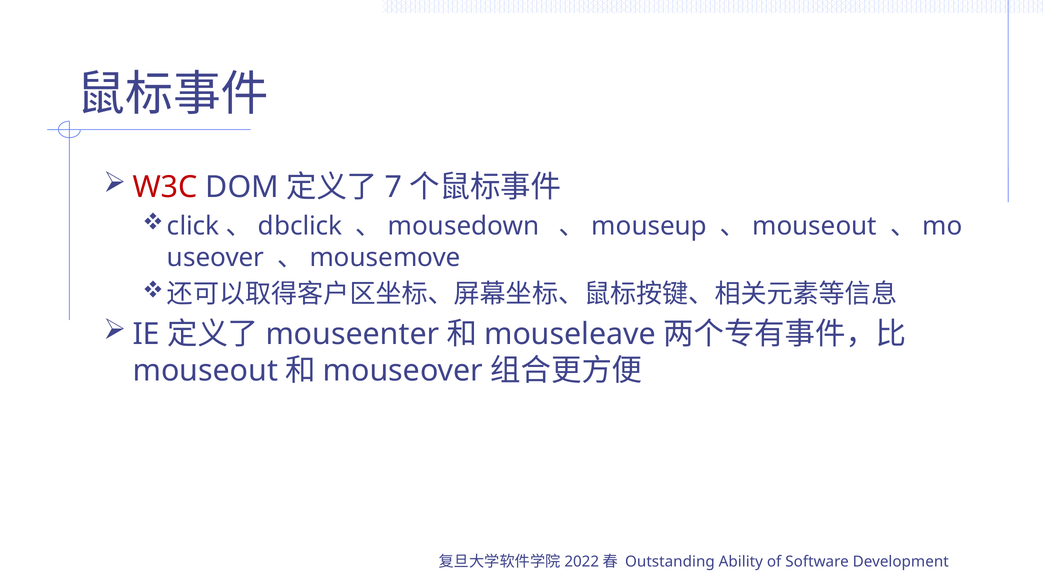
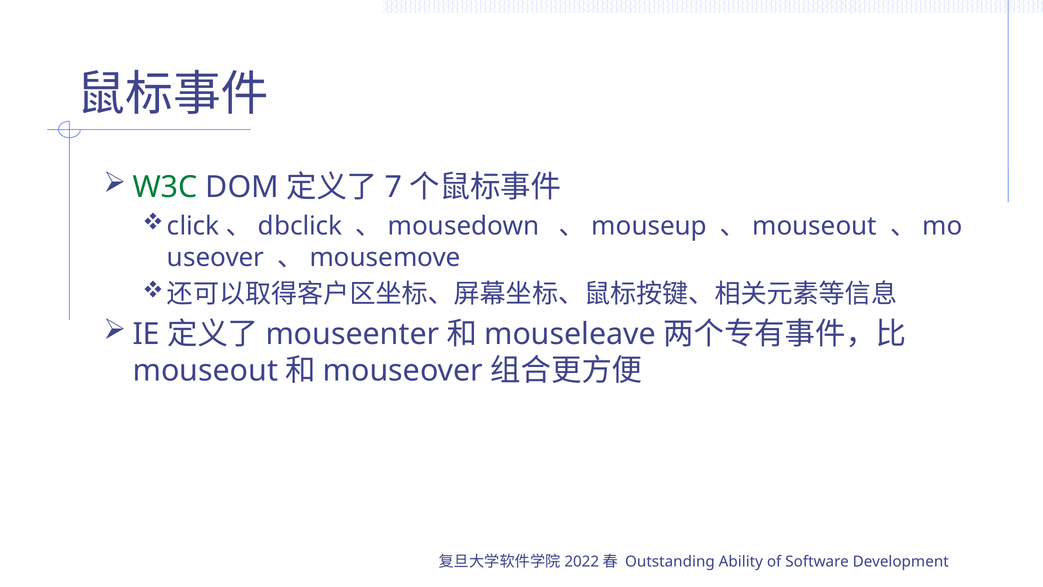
W3C colour: red -> green (165, 187)
